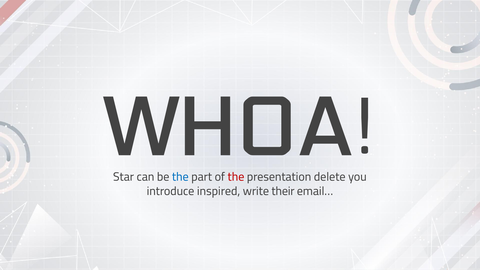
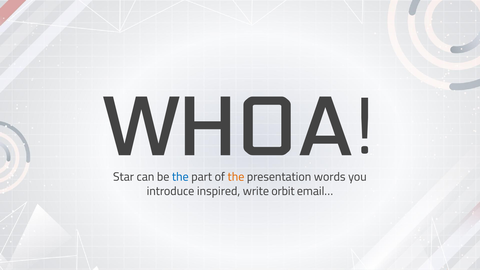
the colour: red -> orange (236, 177)
delete: delete -> words (330, 177)
their: their -> orbit (283, 191)
